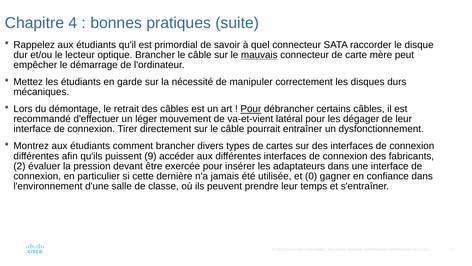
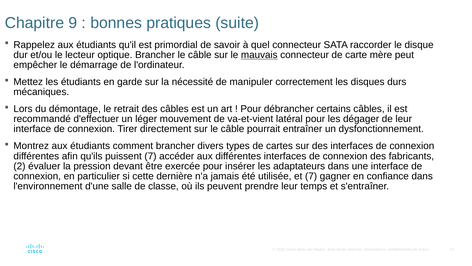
4: 4 -> 9 (73, 23)
Pour underline: present -> none (251, 109)
puissent 9: 9 -> 7 (150, 156)
et 0: 0 -> 7 (311, 176)
